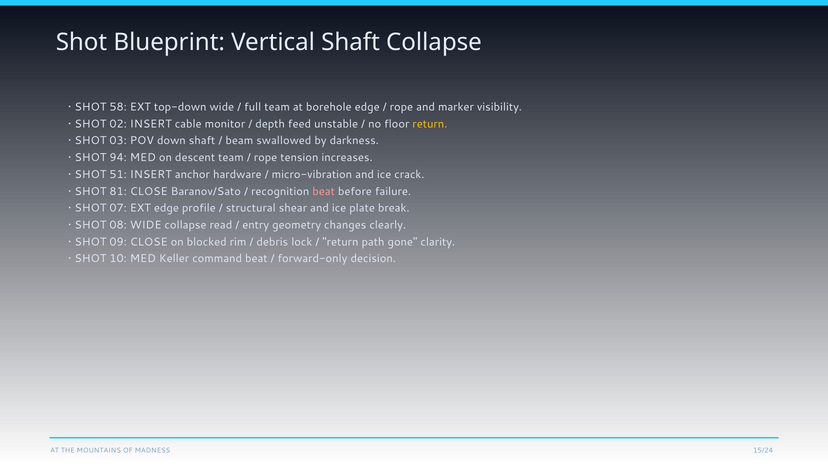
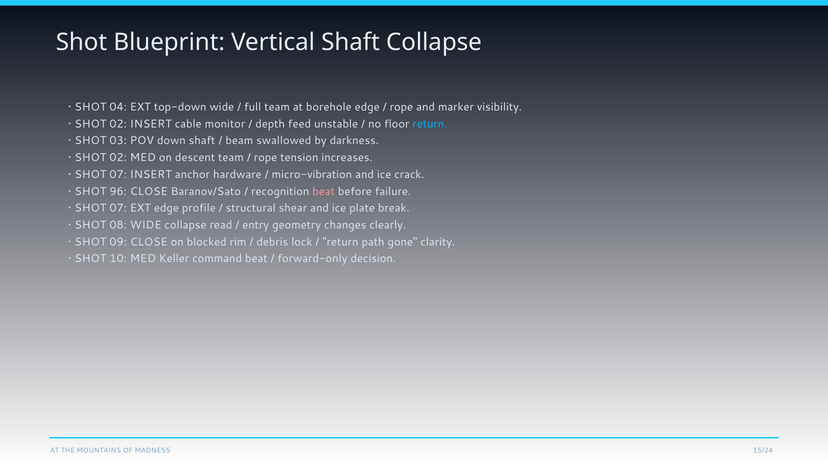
58: 58 -> 04 (118, 107)
return colour: yellow -> light blue (430, 124)
94: 94 -> 02 (118, 158)
51: 51 -> 07 (118, 174)
81: 81 -> 96 (118, 191)
